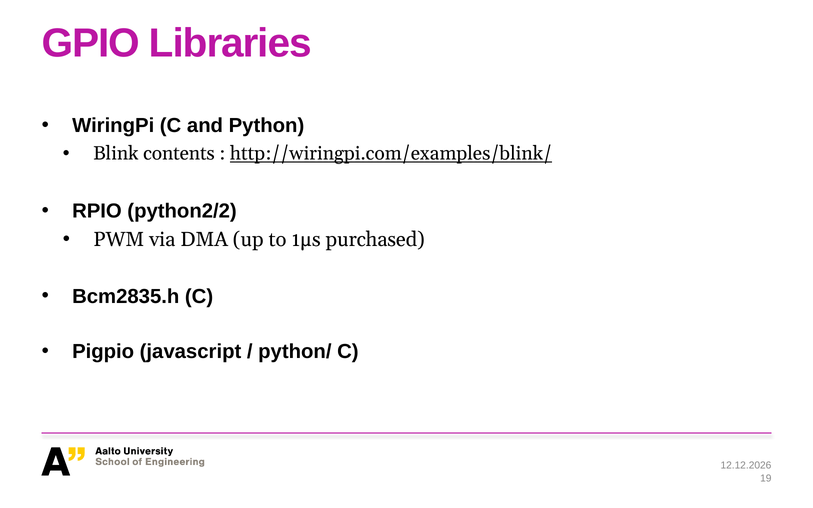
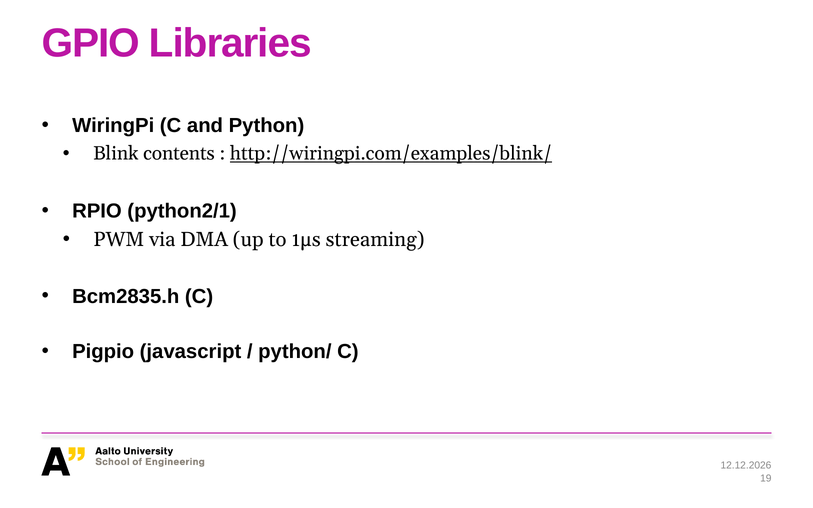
python2/2: python2/2 -> python2/1 (182, 211)
purchased: purchased -> streaming (375, 239)
